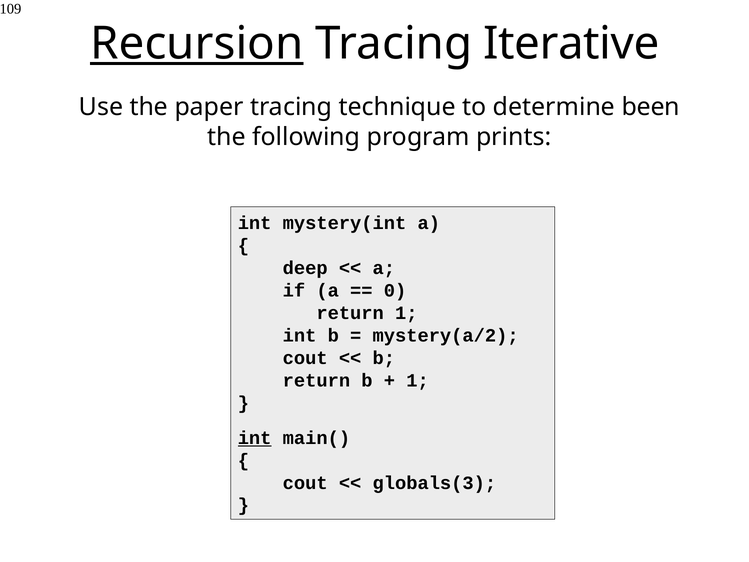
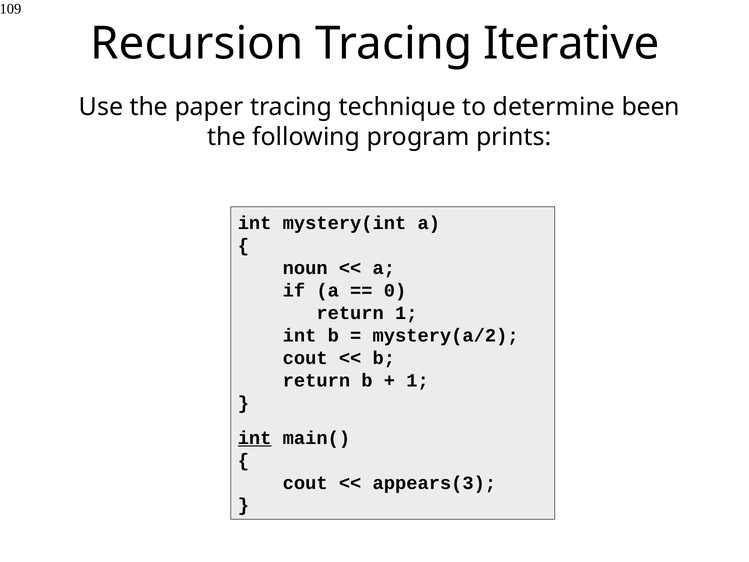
Recursion underline: present -> none (197, 44)
deep: deep -> noun (305, 268)
globals(3: globals(3 -> appears(3 (434, 483)
